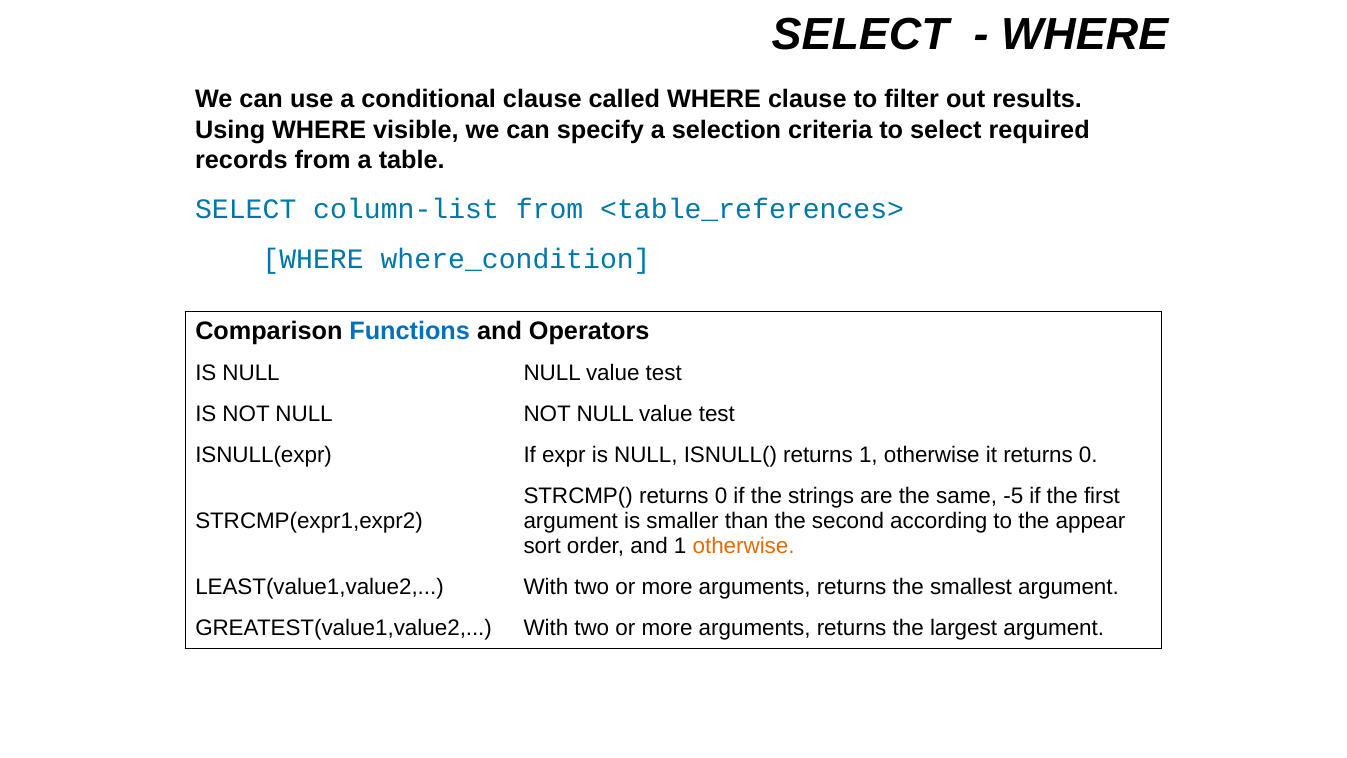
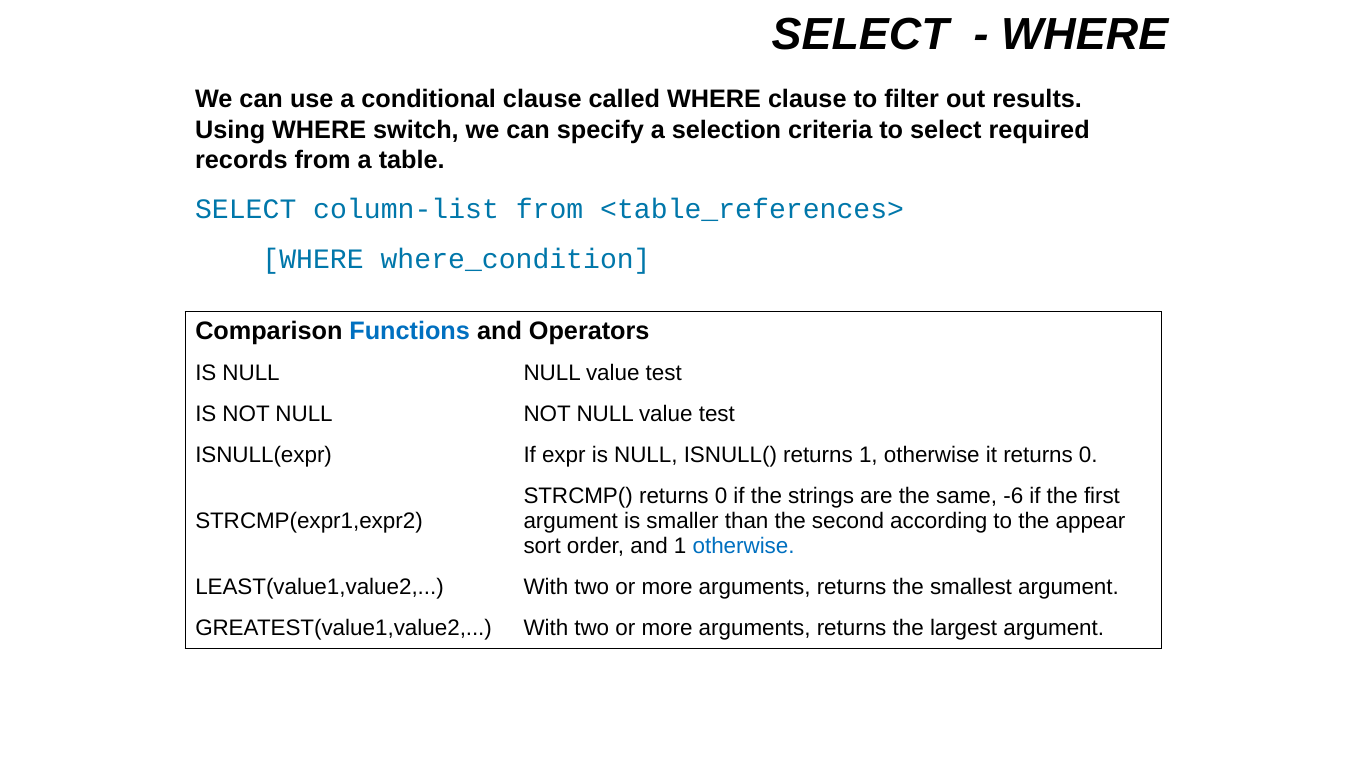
visible: visible -> switch (416, 130)
-5: -5 -> -6 (1013, 496)
otherwise colour: orange -> blue (744, 546)
